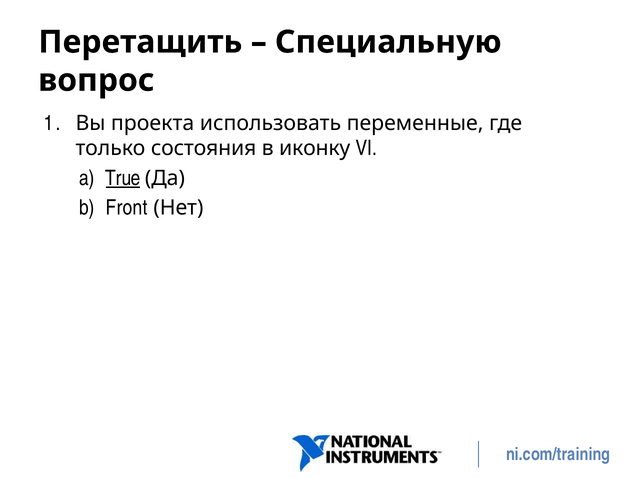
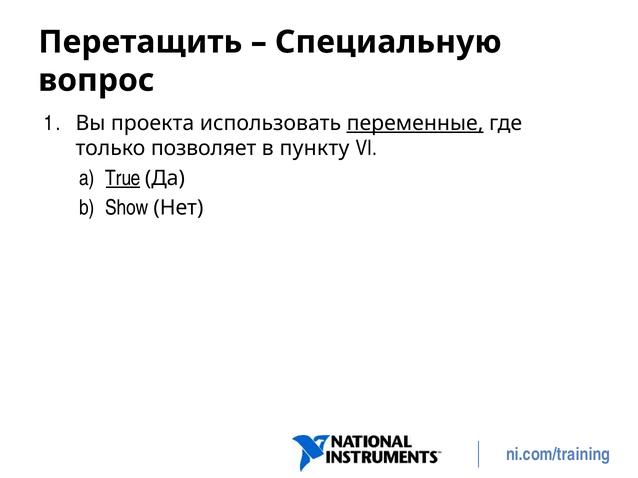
переменные underline: none -> present (415, 123)
состояния: состояния -> позволяет (204, 149)
иконку: иконку -> пункту (314, 149)
Front: Front -> Show (127, 208)
